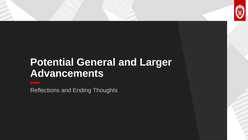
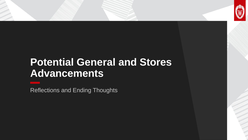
Larger: Larger -> Stores (156, 62)
